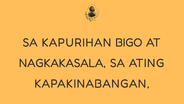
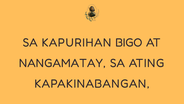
NAGKAKASALA: NAGKAKASALA -> NANGAMATAY (62, 63)
